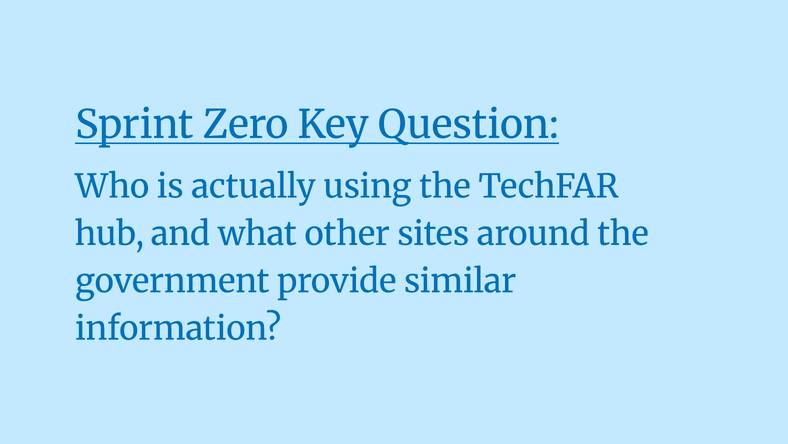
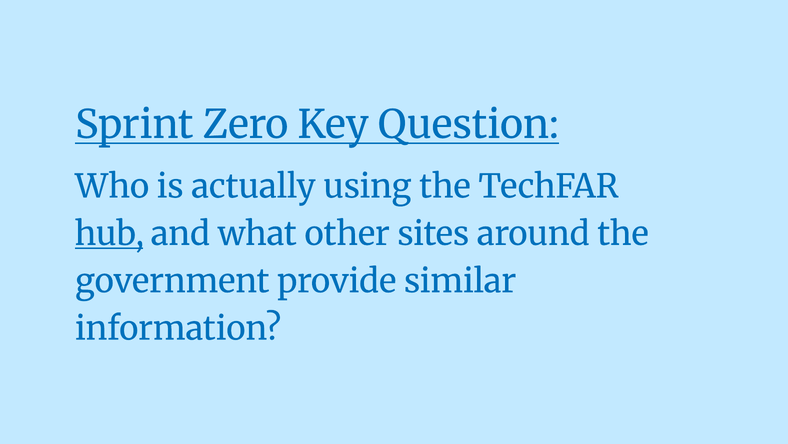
hub underline: none -> present (109, 234)
